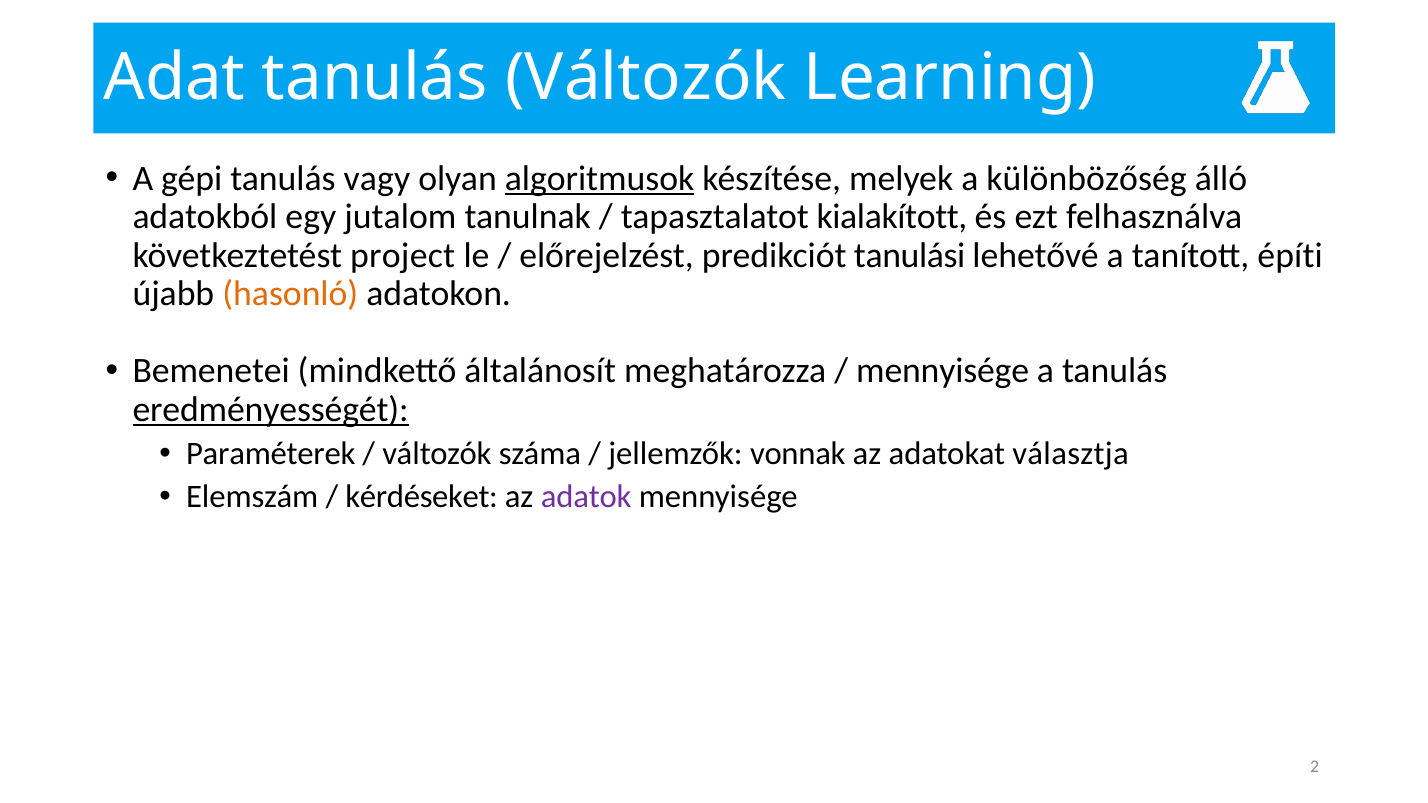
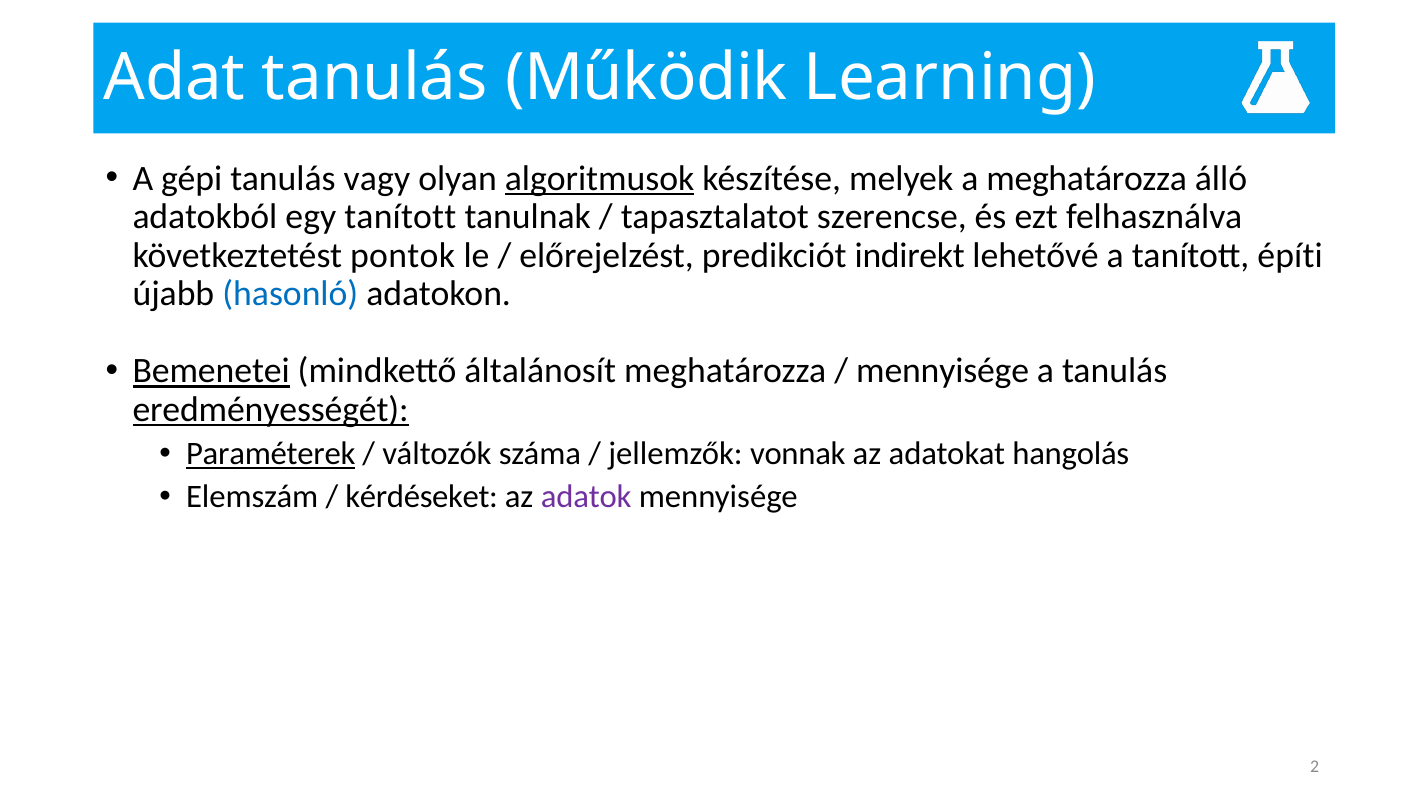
tanulás Változók: Változók -> Működik (646, 78)
a különbözőség: különbözőség -> meghatározza (1087, 179)
egy jutalom: jutalom -> tanított (400, 217)
kialakított: kialakított -> szerencse (892, 217)
project: project -> pontok (403, 256)
tanulási: tanulási -> indirekt (910, 256)
hasonló colour: orange -> blue (290, 294)
Bemenetei underline: none -> present (211, 371)
Paraméterek underline: none -> present (271, 454)
választja: választja -> hangolás (1071, 454)
